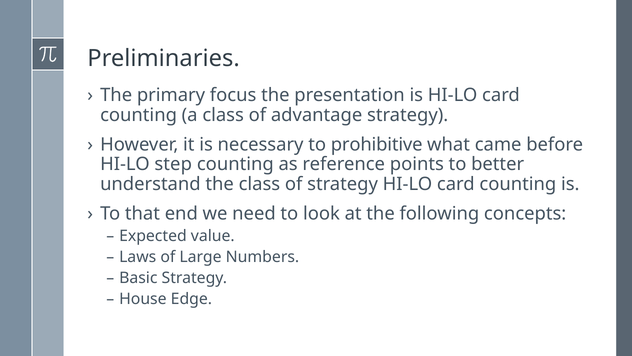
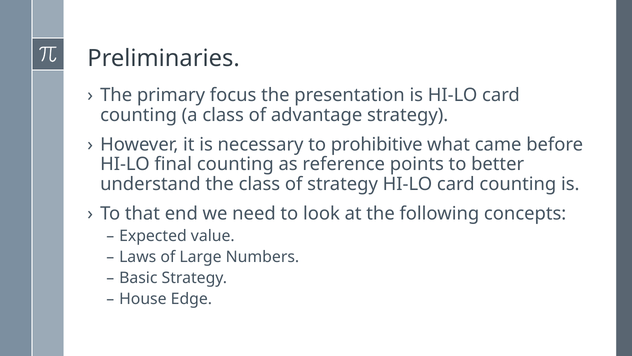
step: step -> final (173, 164)
